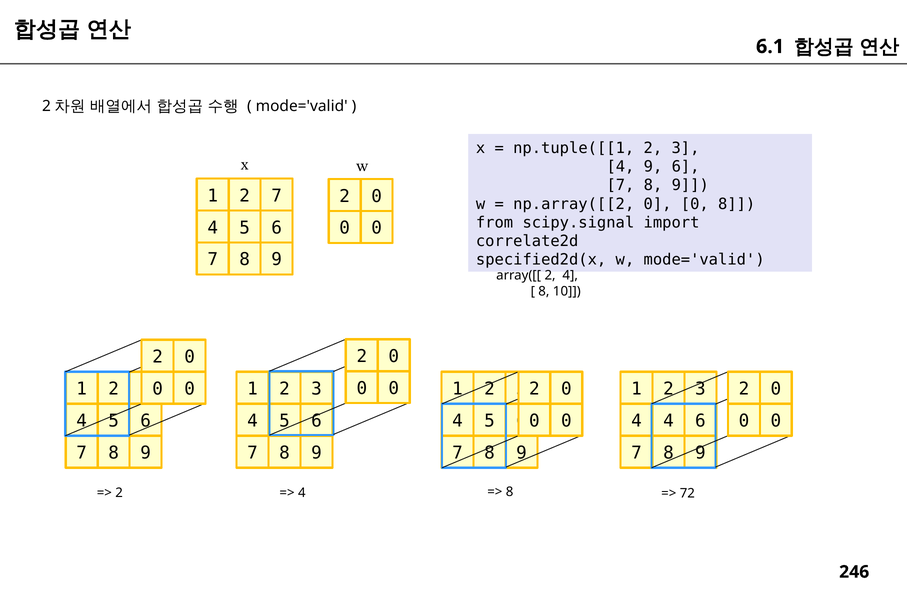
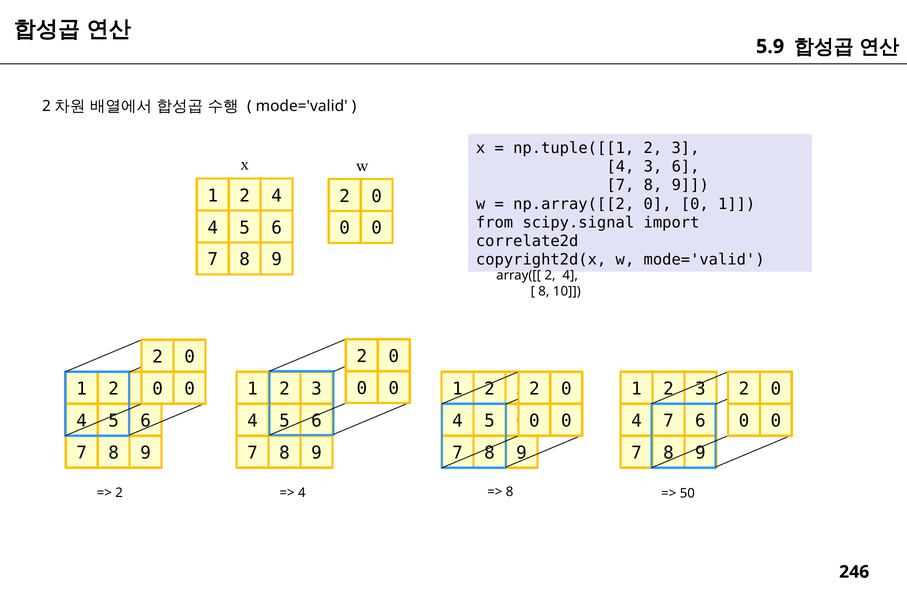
6.1: 6.1 -> 5.9 (770, 46)
4 9: 9 -> 3 (653, 167)
7: 7 -> 4 (277, 196)
np.array([[2 0 0 8: 8 -> 1 (737, 204)
specified2d(x: specified2d(x -> copyright2d(x (541, 259)
4 4: 4 -> 7 (668, 421)
72: 72 -> 50 (687, 493)
